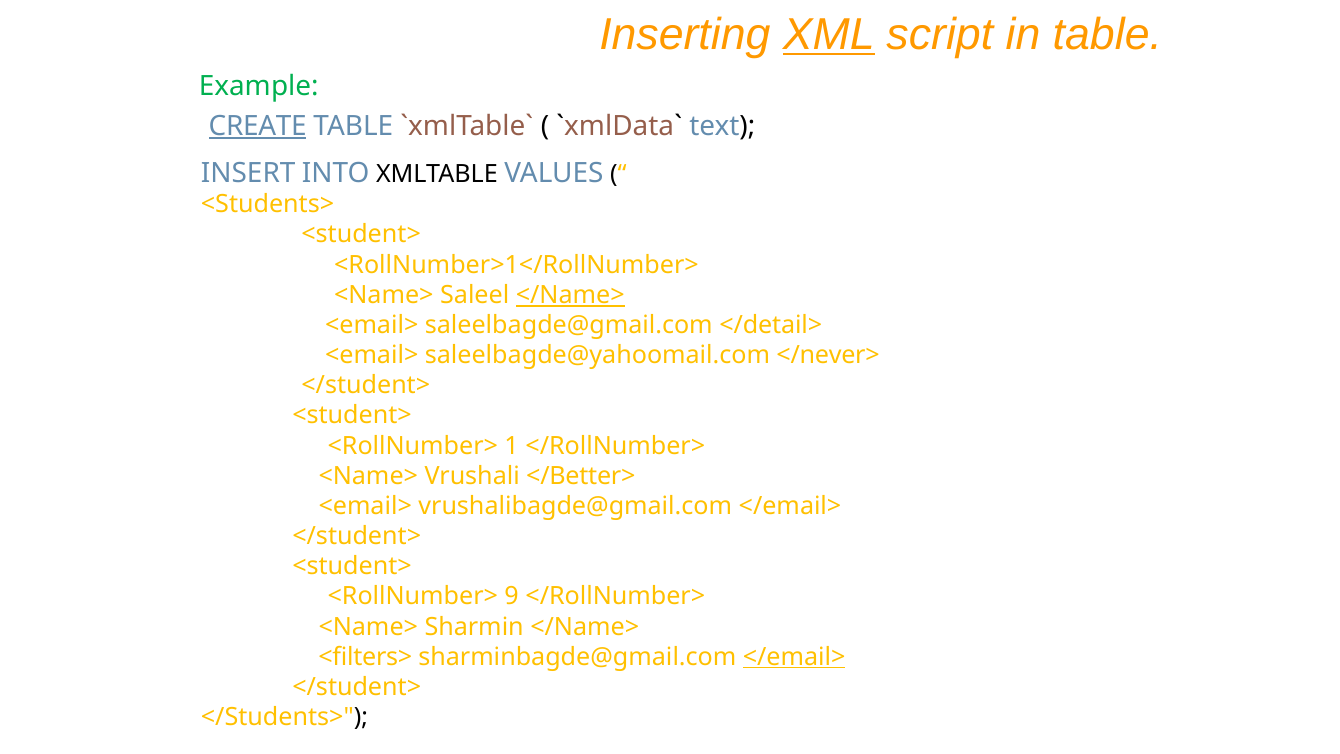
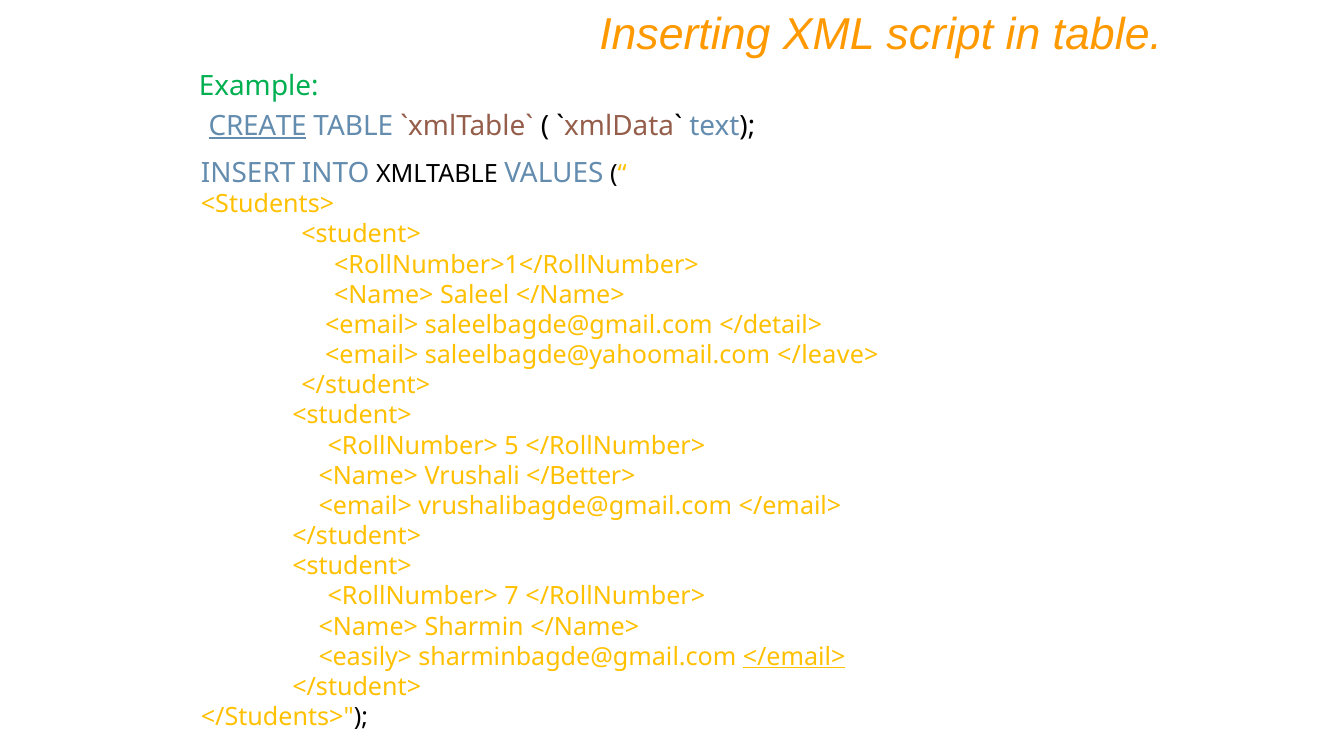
XML underline: present -> none (829, 35)
</Name> underline: present -> none (570, 295)
</never>: </never> -> </leave> (828, 355)
1: 1 -> 5 (512, 446)
9: 9 -> 7 (512, 596)
<filters>: <filters> -> <easily> (365, 657)
